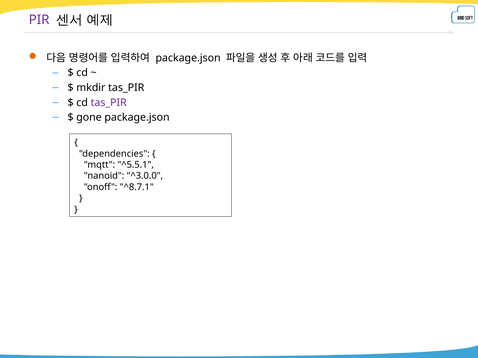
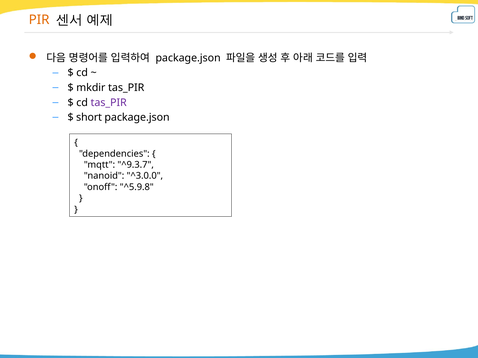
PIR colour: purple -> orange (39, 20)
gone: gone -> short (89, 118)
^5.5.1: ^5.5.1 -> ^9.3.7 (136, 165)
^8.7.1: ^8.7.1 -> ^5.9.8 (137, 187)
